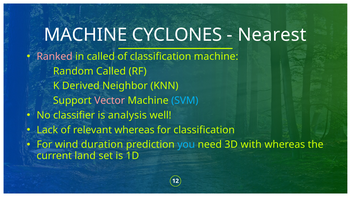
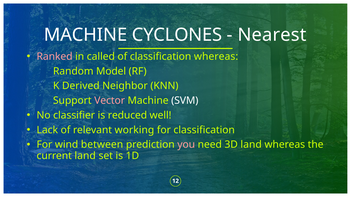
classification machine: machine -> whereas (216, 57)
Random Called: Called -> Model (111, 71)
SVM colour: light blue -> white (185, 101)
analysis: analysis -> reduced (127, 115)
relevant whereas: whereas -> working (134, 130)
duration: duration -> between (102, 145)
you colour: light blue -> pink (186, 145)
3D with: with -> land (251, 145)
